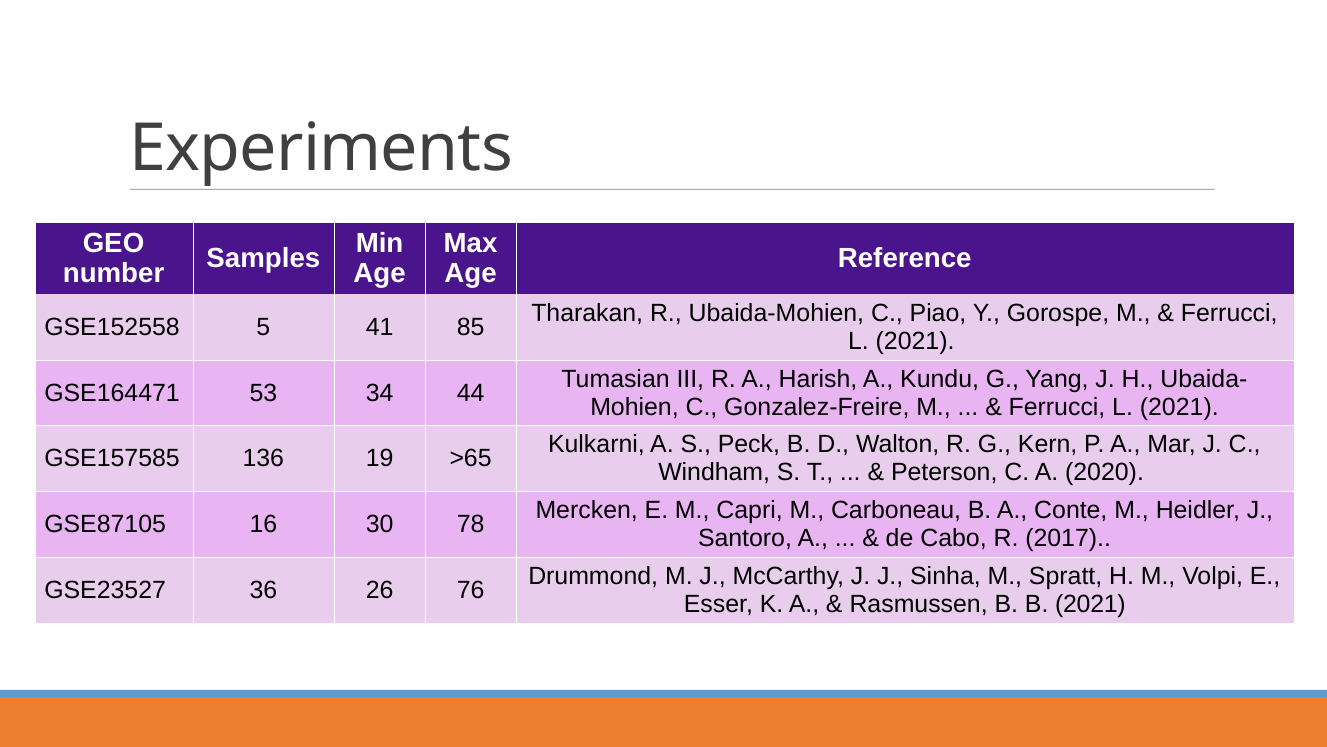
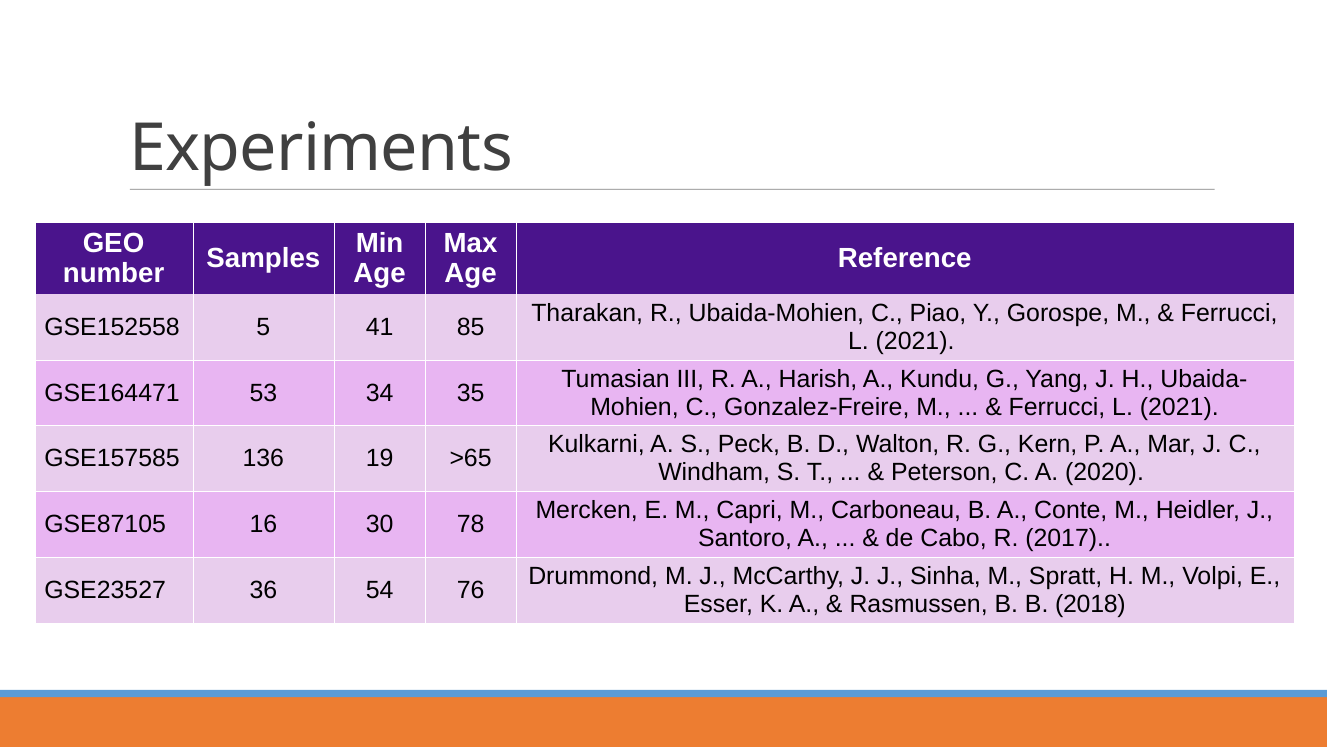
44: 44 -> 35 (471, 393)
26: 26 -> 54 (380, 590)
B 2021: 2021 -> 2018 (1090, 604)
